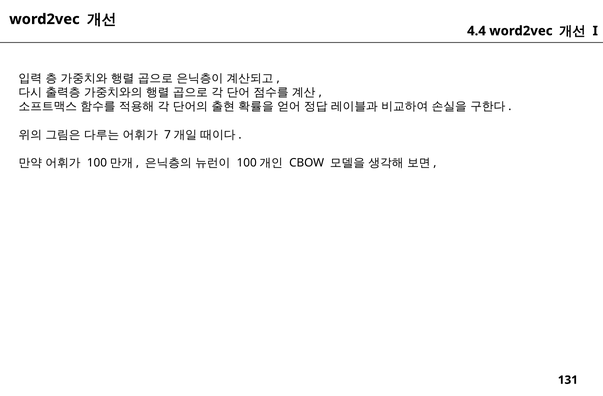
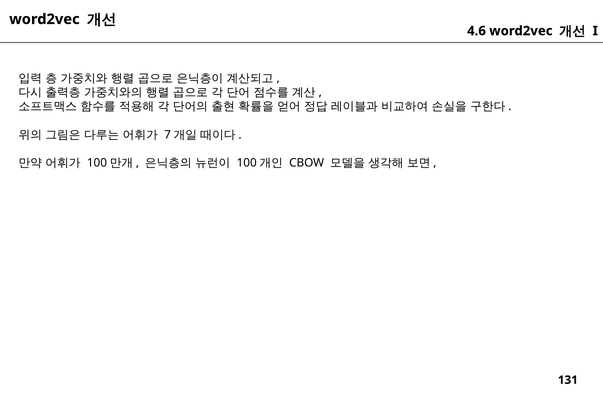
4.4: 4.4 -> 4.6 (476, 31)
